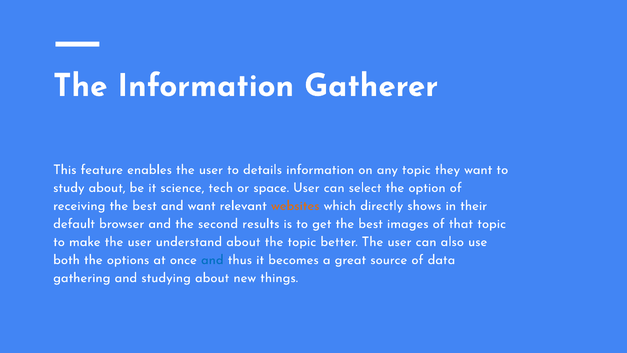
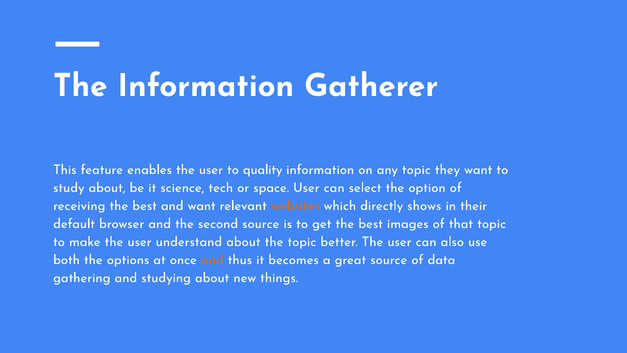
details: details -> quality (263, 169)
second results: results -> source (261, 223)
and colour: blue -> orange (212, 260)
